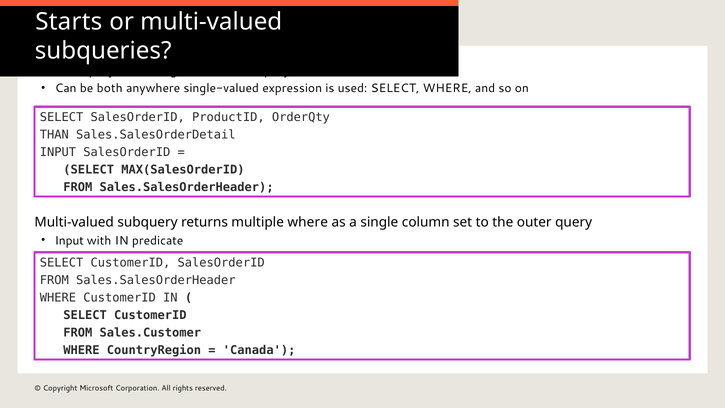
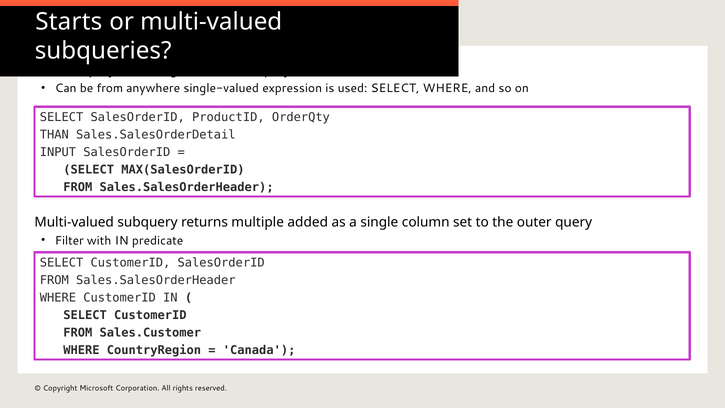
be both: both -> from (110, 88)
multiple where: where -> added (308, 222)
Input: Input -> Filter (69, 240)
